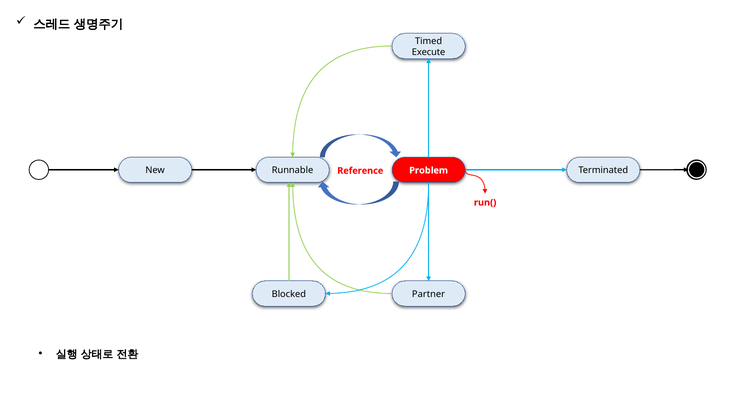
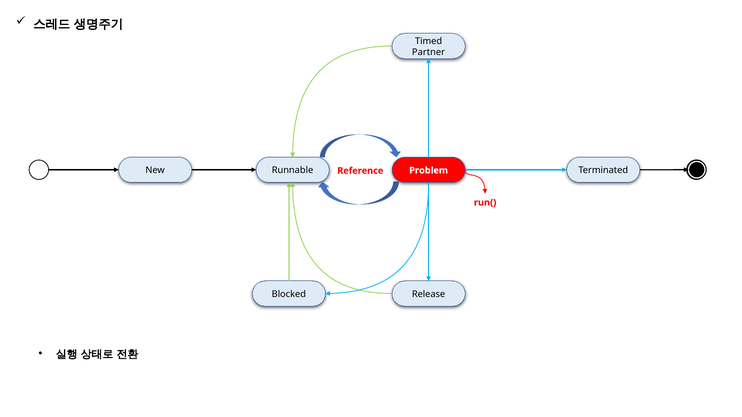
Execute: Execute -> Partner (429, 52)
Partner: Partner -> Release (429, 294)
